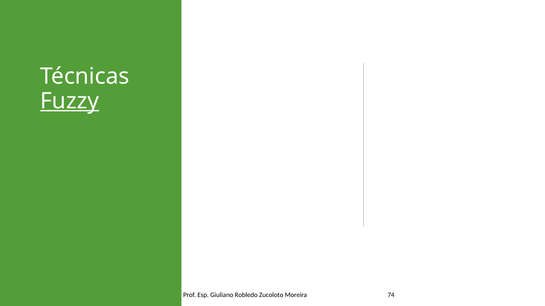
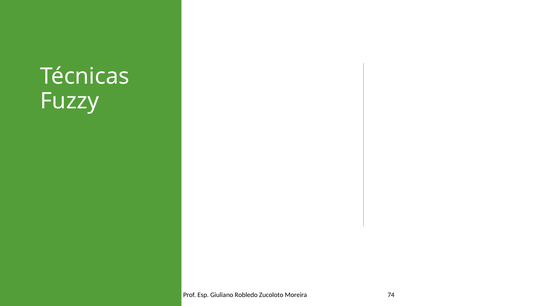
Fuzzy underline: present -> none (70, 101)
